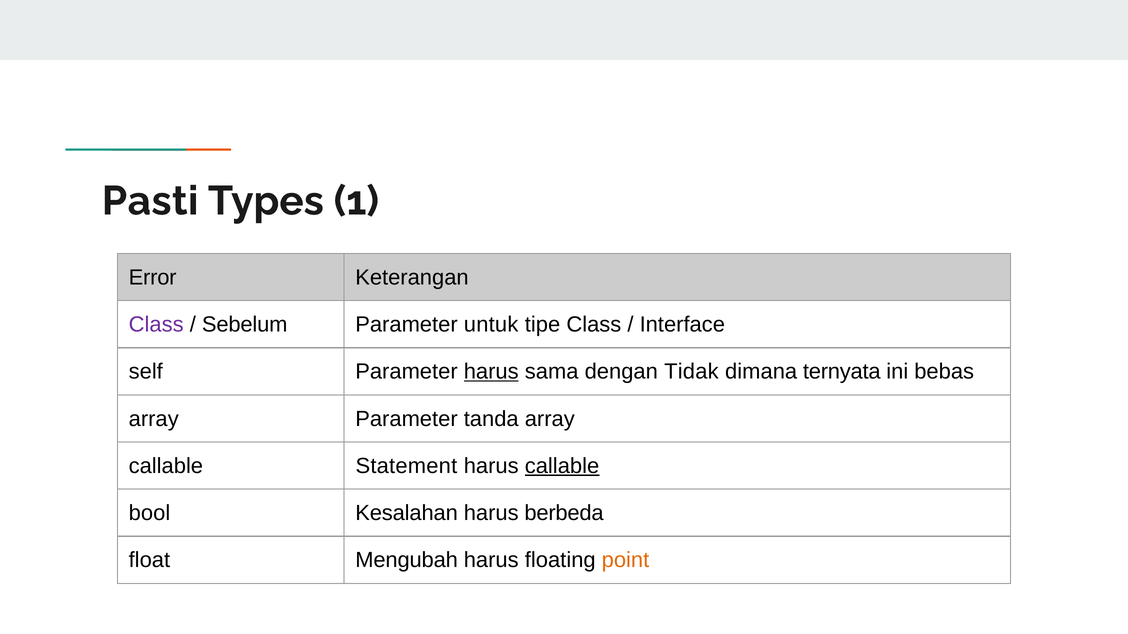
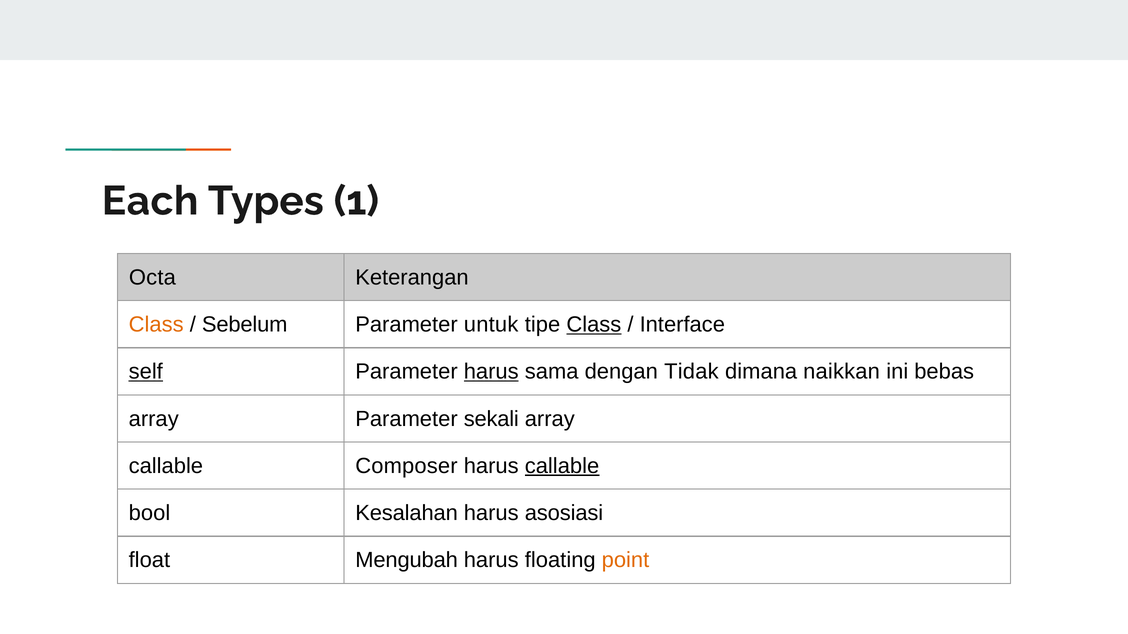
Pasti: Pasti -> Each (150, 201)
Error: Error -> Octa (152, 278)
Class colour: purple -> orange (156, 325)
Class underline: none -> present (594, 325)
self underline: none -> present (146, 372)
ternyata: ternyata -> naikkan (842, 372)
tanda: tanda -> sekali (491, 419)
Statement: Statement -> Composer (406, 466)
berbeda: berbeda -> asosiasi (564, 513)
